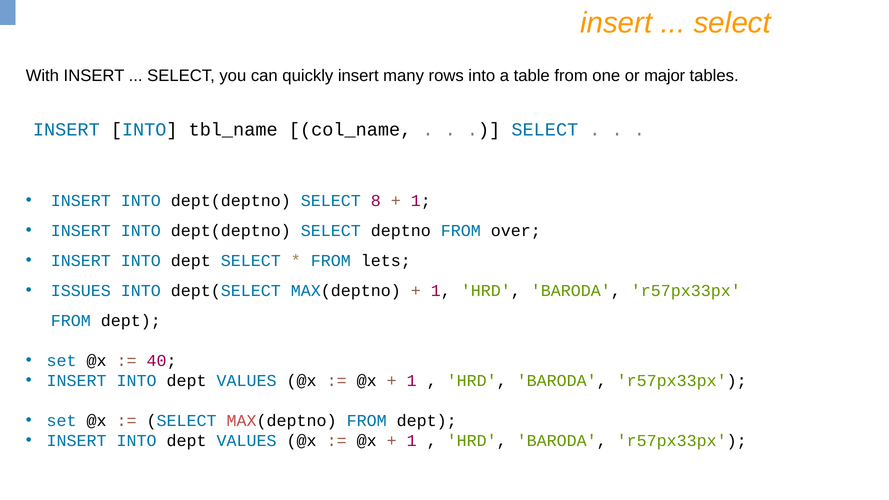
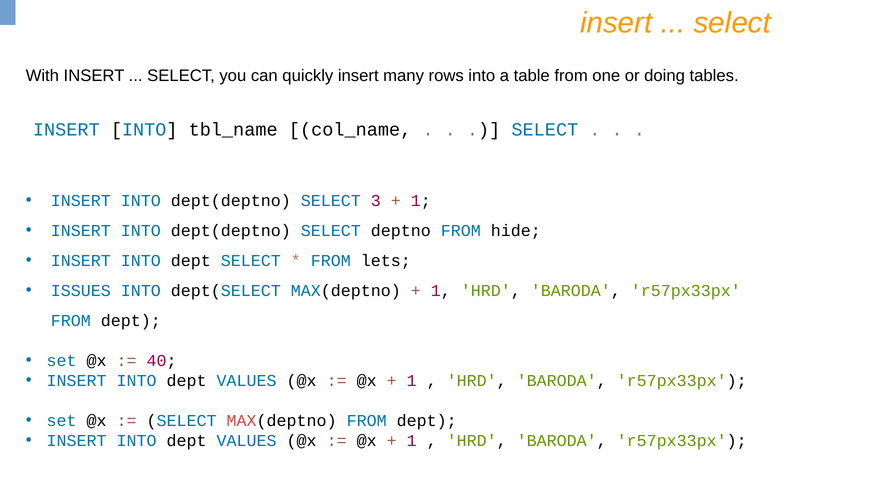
major: major -> doing (665, 76)
8: 8 -> 3 (376, 201)
over: over -> hide (516, 231)
